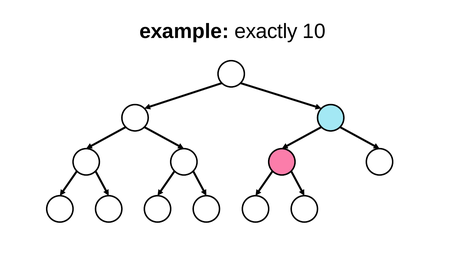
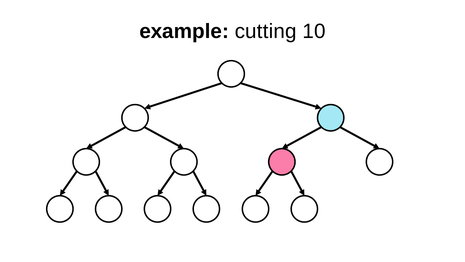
exactly: exactly -> cutting (266, 31)
